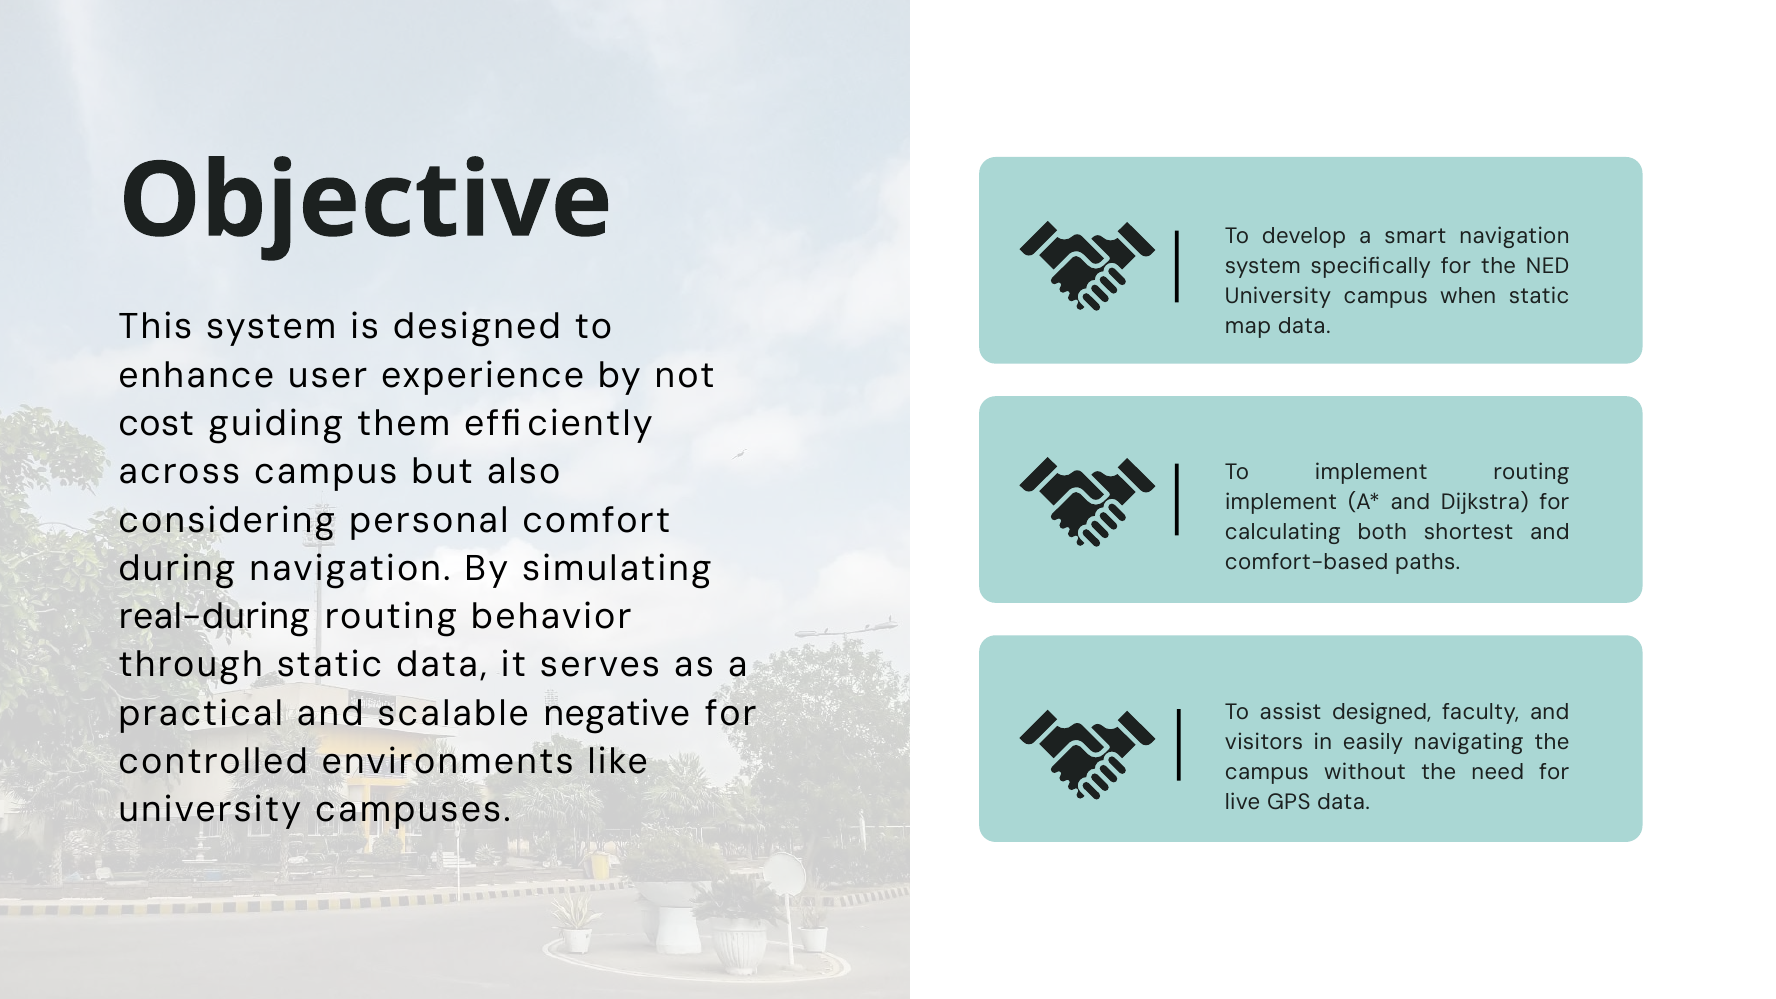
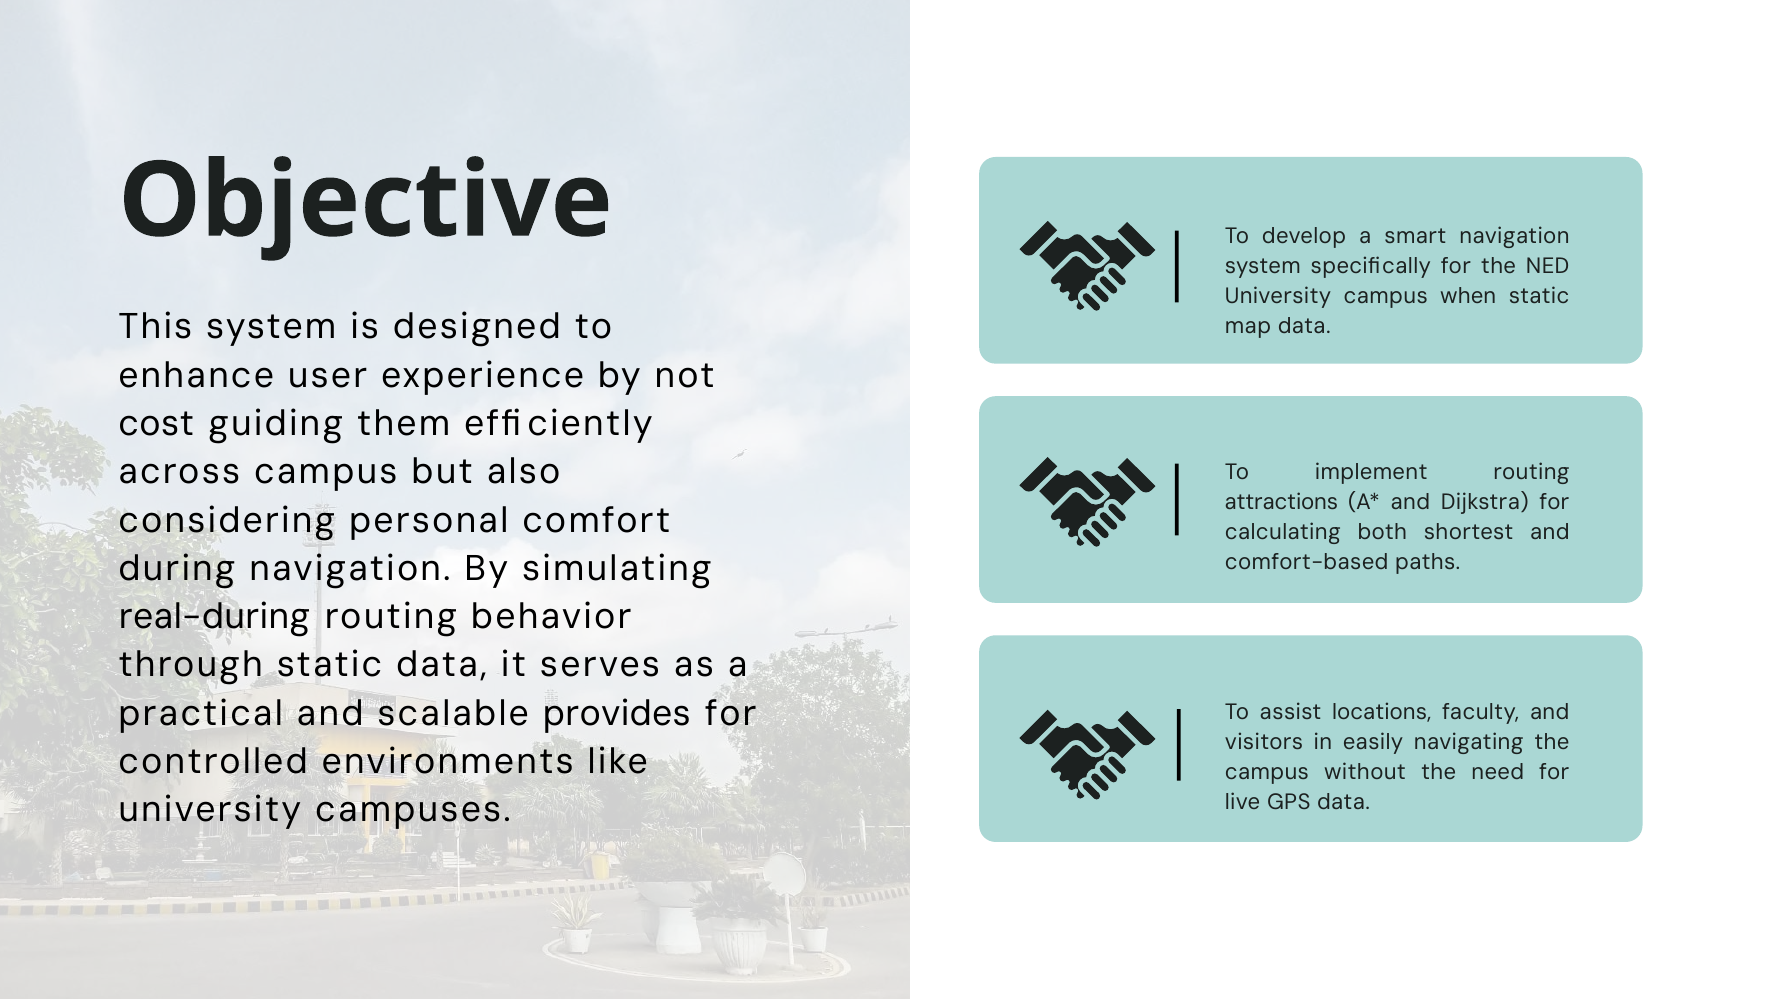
implement: implement -> attractions (1281, 502)
negative: negative -> provides (617, 713)
assist designed: designed -> locations (1382, 712)
